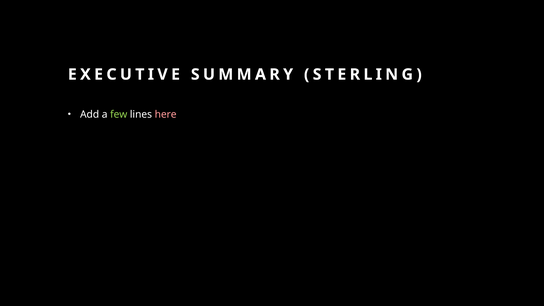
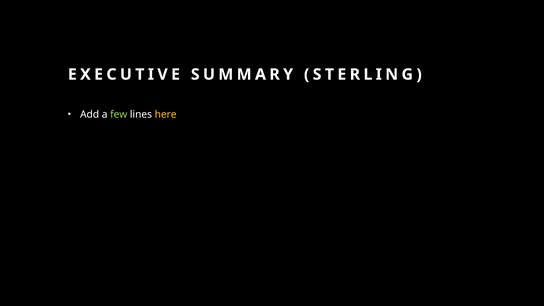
here colour: pink -> yellow (166, 115)
